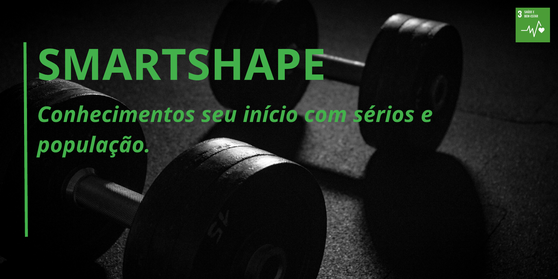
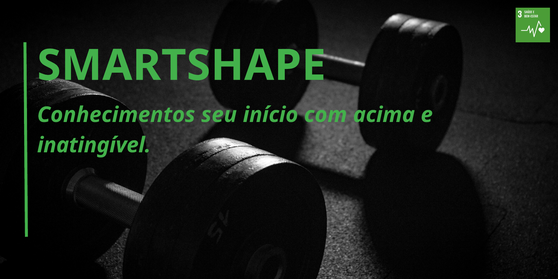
sérios: sérios -> acima (384, 115)
população: população -> inatingível (94, 145)
